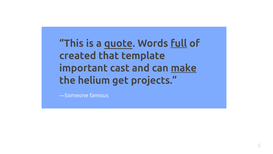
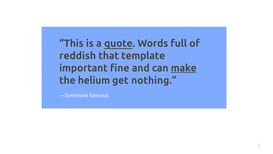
full underline: present -> none (179, 43)
created: created -> reddish (78, 56)
cast: cast -> fine (120, 68)
projects: projects -> nothing (154, 80)
